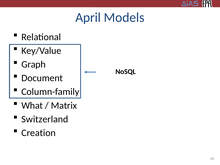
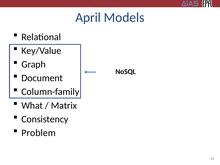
Switzerland: Switzerland -> Consistency (45, 119)
Creation: Creation -> Problem (39, 133)
